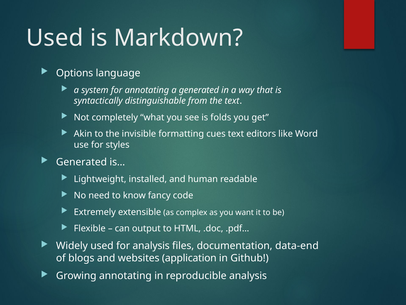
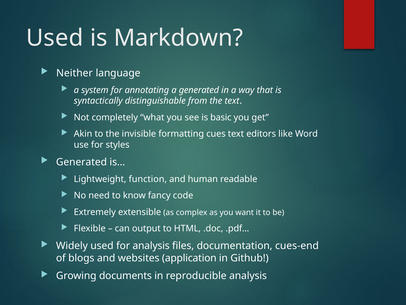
Options: Options -> Neither (74, 73)
folds: folds -> basic (221, 117)
installed: installed -> function (148, 179)
data-end: data-end -> cues-end (297, 245)
Growing annotating: annotating -> documents (125, 275)
